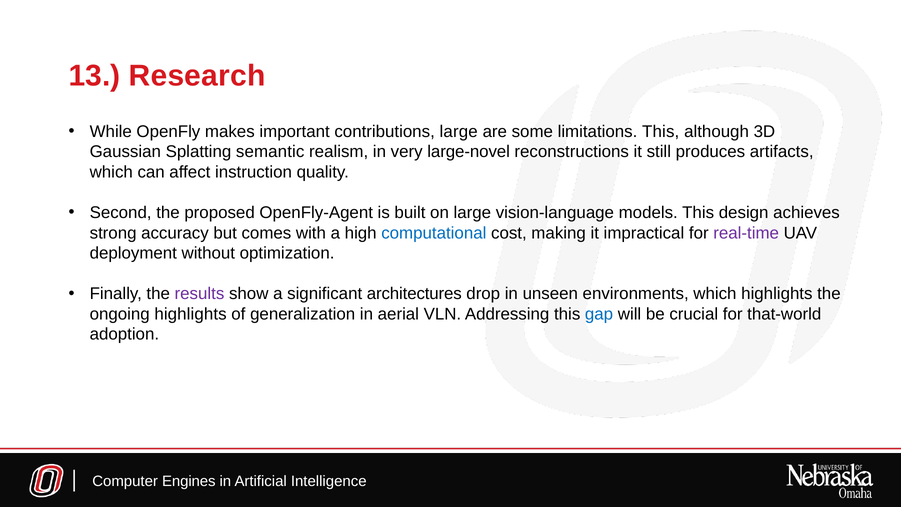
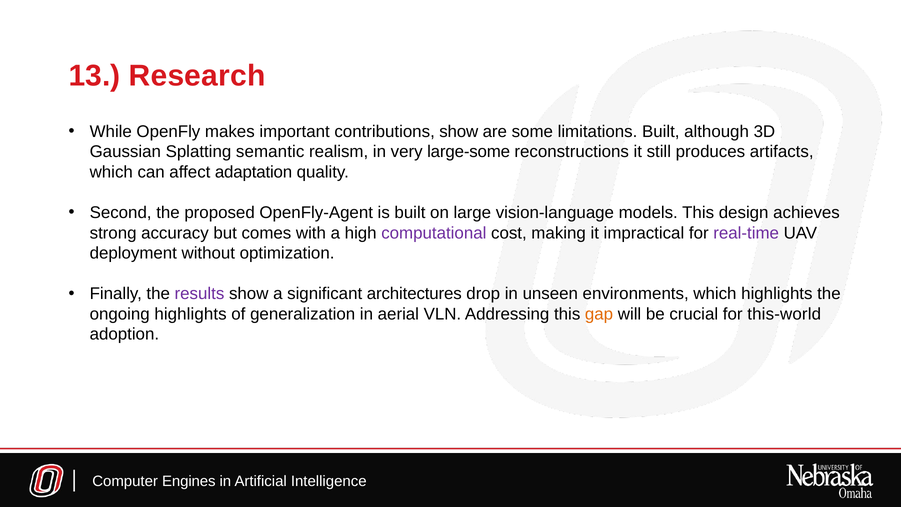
contributions large: large -> show (459, 132)
limitations This: This -> Built (661, 132)
large-novel: large-novel -> large-some (469, 152)
instruction: instruction -> adaptation (254, 172)
computational colour: blue -> purple (434, 233)
gap colour: blue -> orange (599, 314)
that-world: that-world -> this-world (784, 314)
